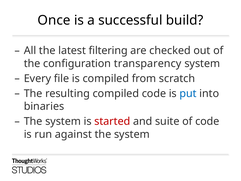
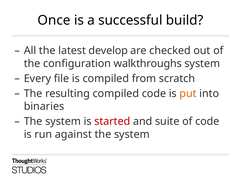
filtering: filtering -> develop (108, 51)
transparency: transparency -> walkthroughs (148, 63)
put colour: blue -> orange (188, 93)
